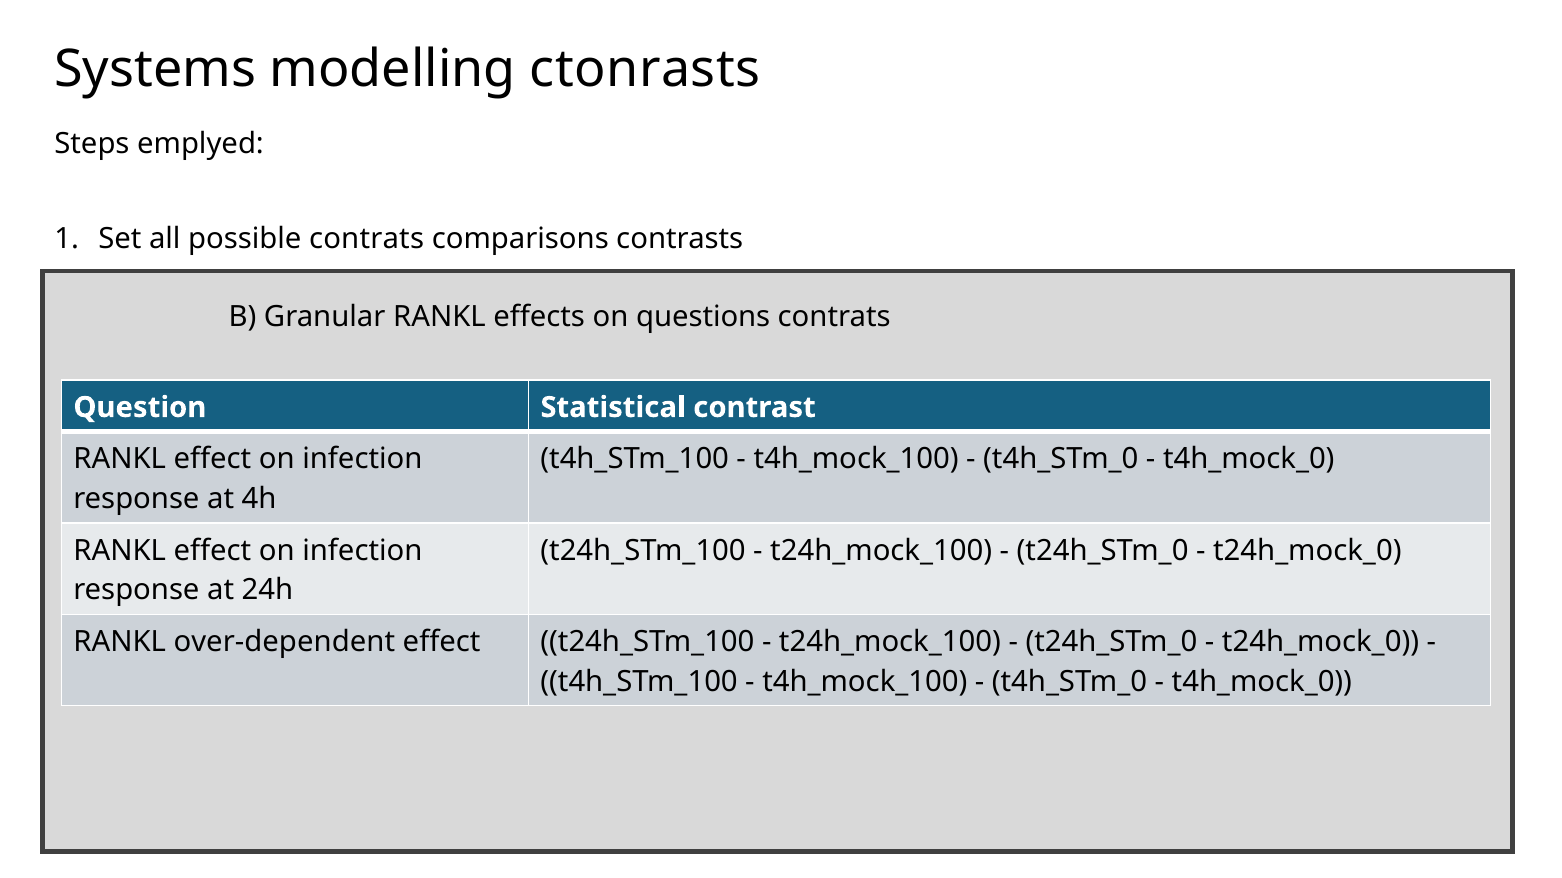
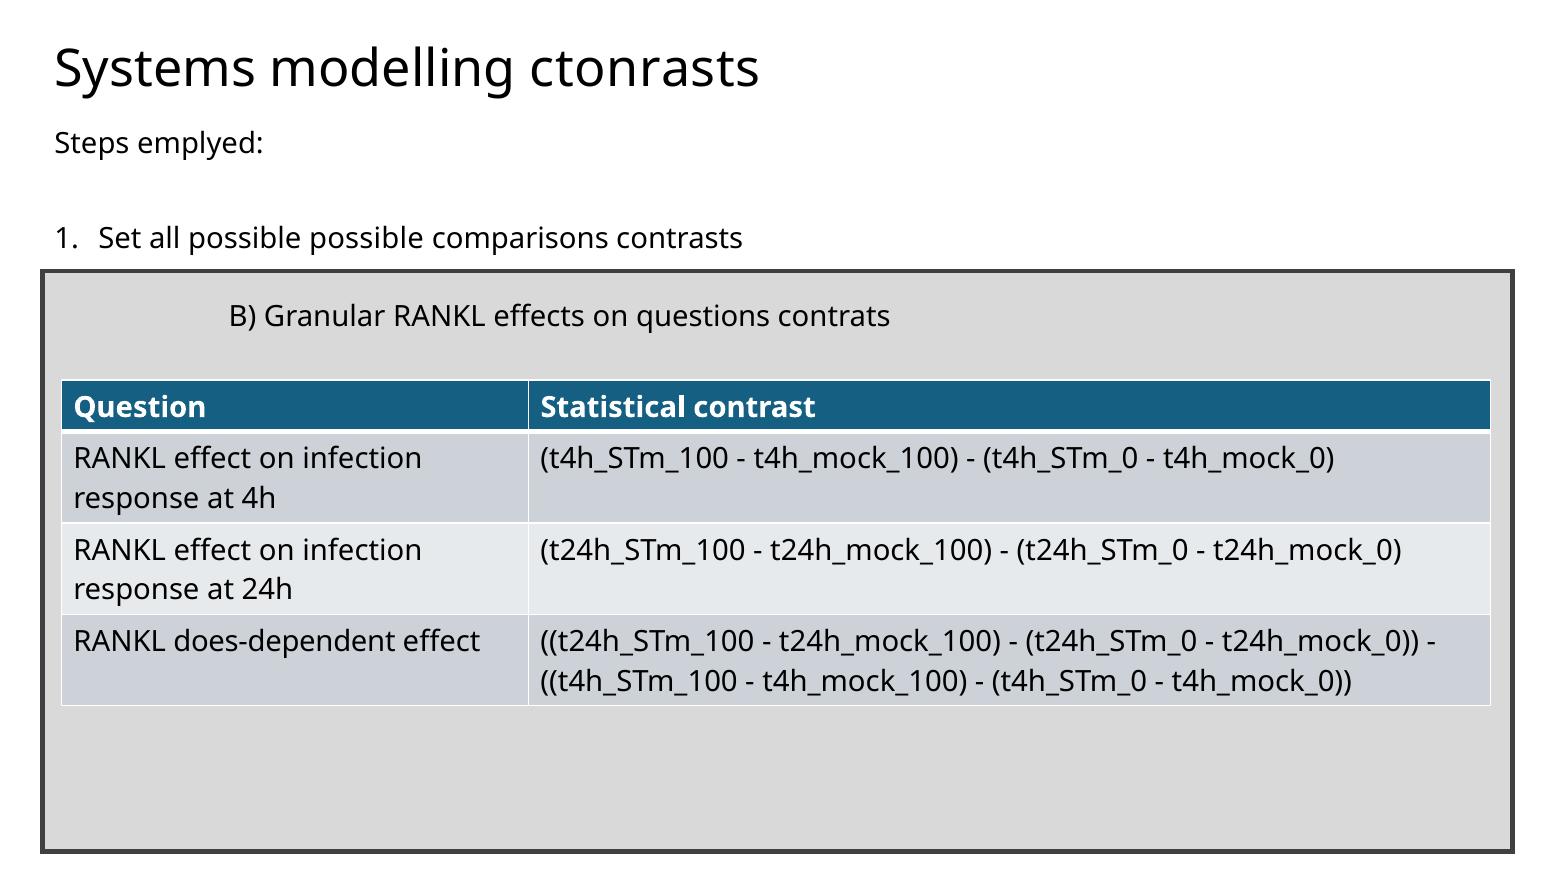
possible contrats: contrats -> possible (367, 239)
over-dependent: over-dependent -> does-dependent (284, 642)
